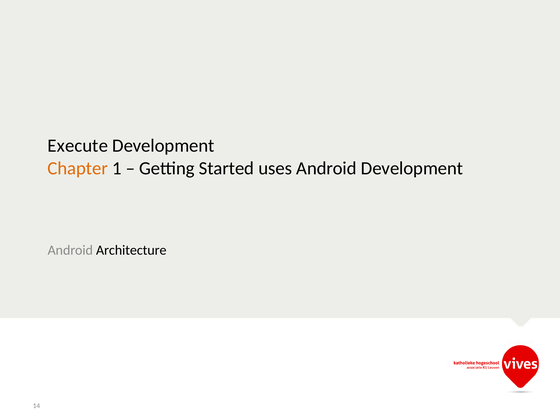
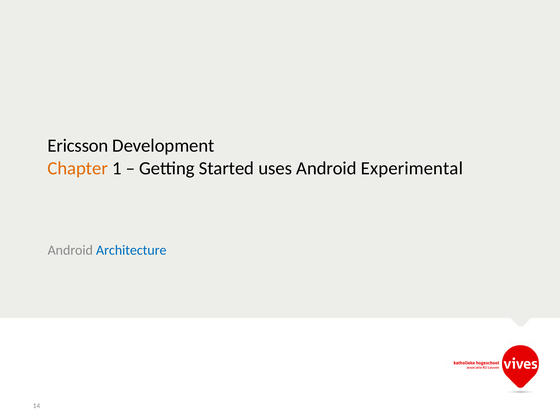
Execute: Execute -> Ericsson (78, 146)
Android Development: Development -> Experimental (412, 168)
Architecture colour: black -> blue (131, 250)
